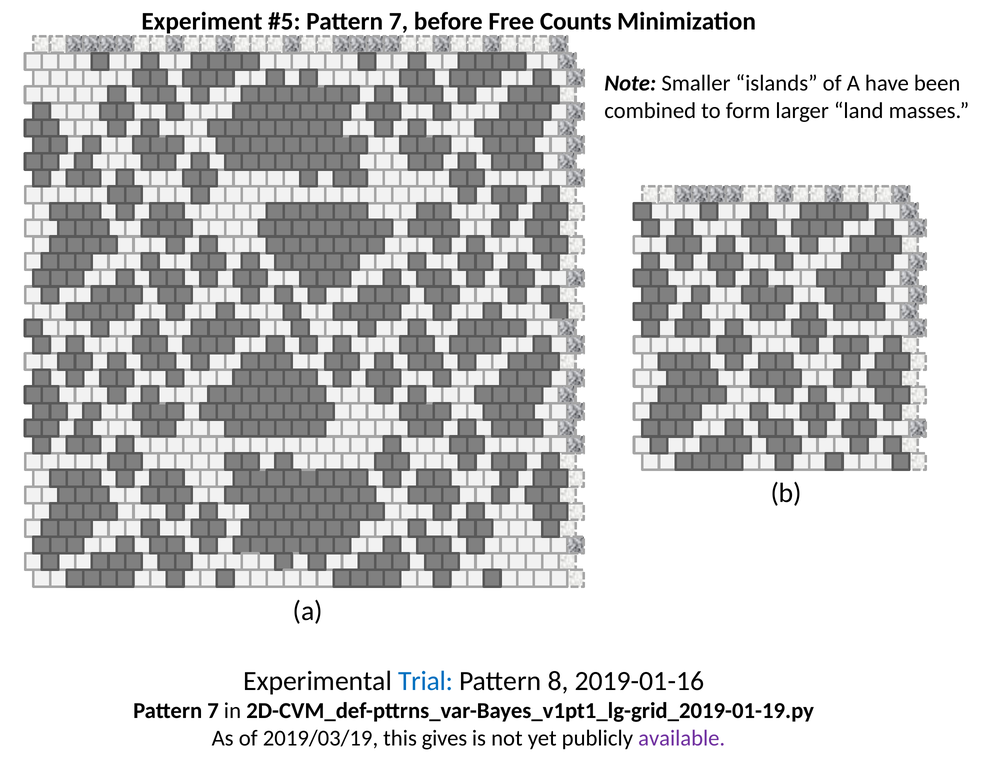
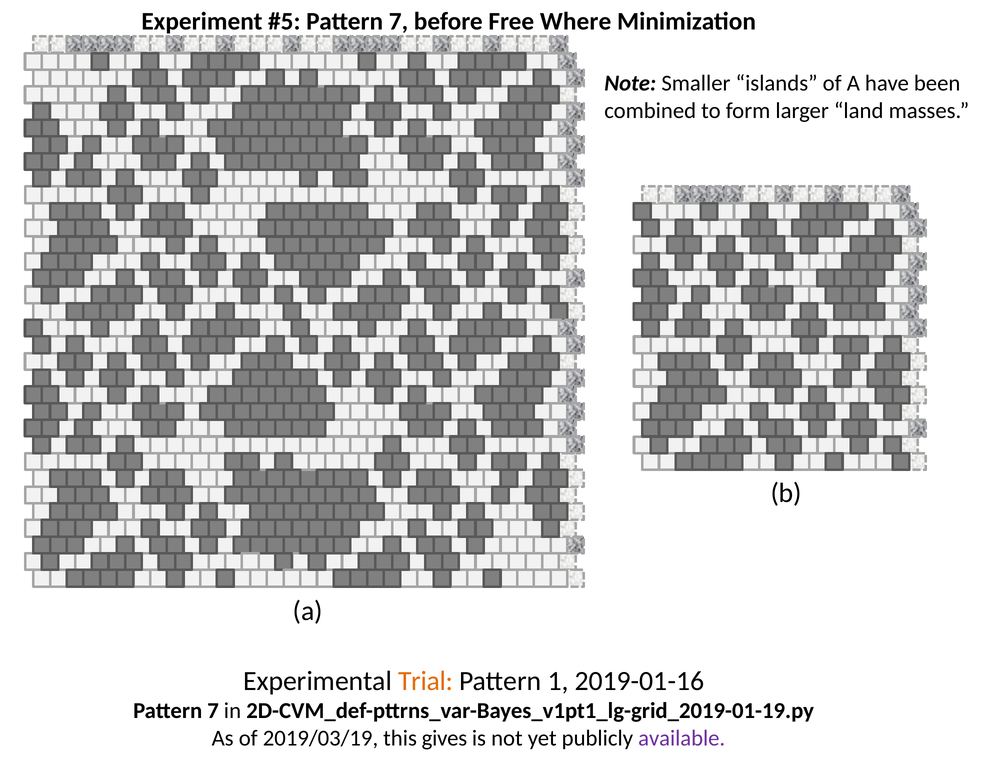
Counts: Counts -> Where (576, 21)
Trial colour: blue -> orange (426, 681)
8: 8 -> 1 (558, 681)
